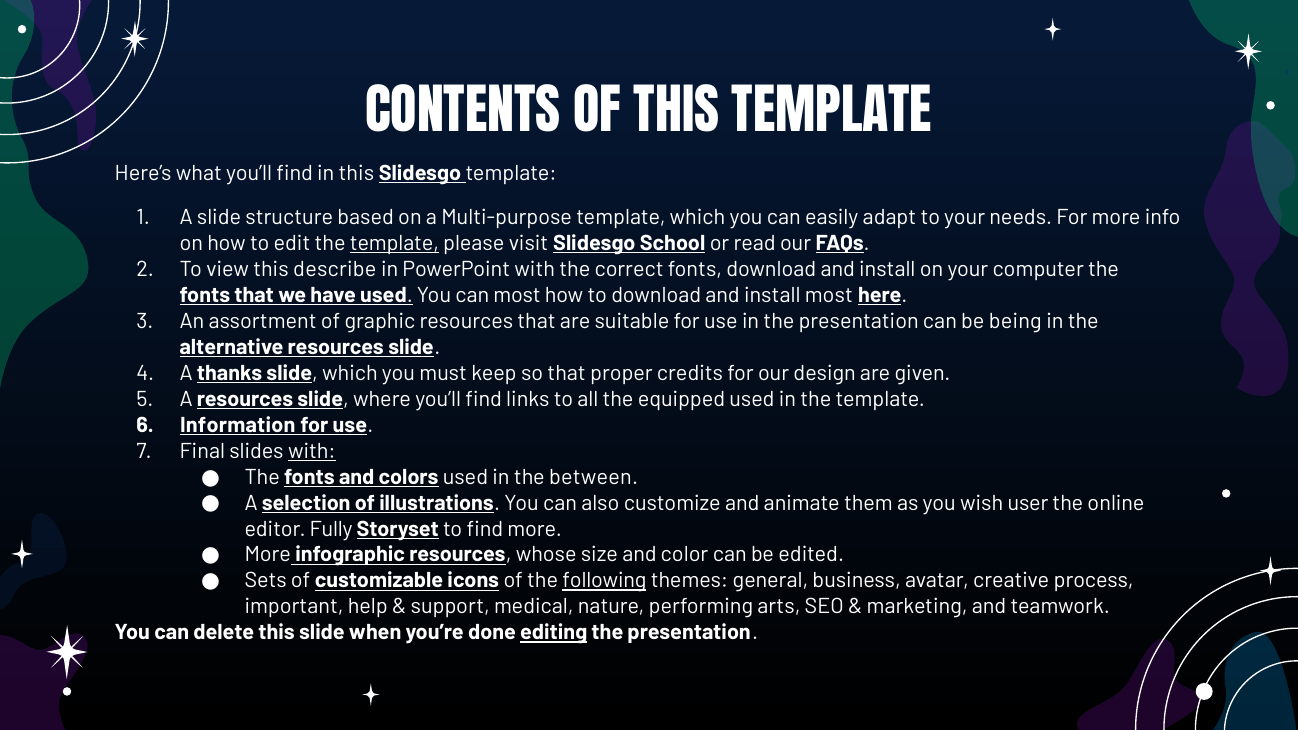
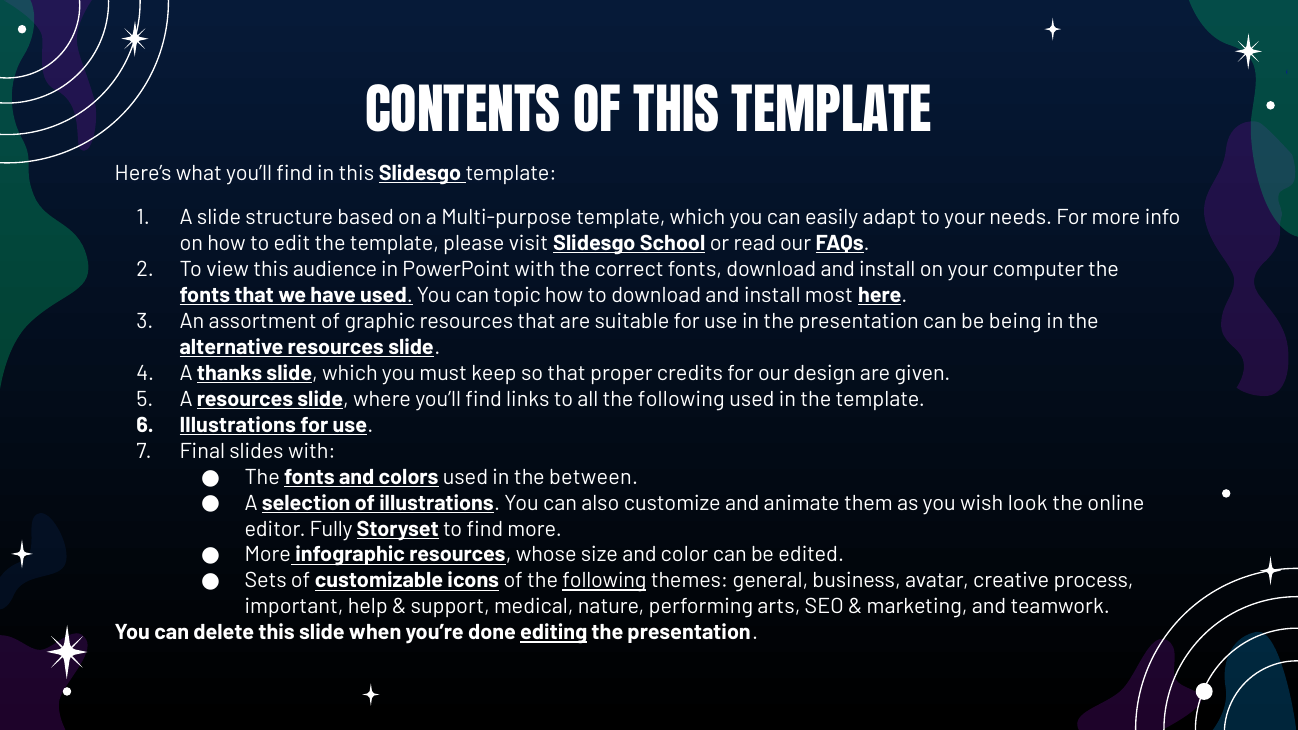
template underline: present -> none (394, 243)
describe: describe -> audience (335, 269)
can most: most -> topic (517, 295)
all the equipped: equipped -> following (681, 399)
Information: Information -> Illustrations (238, 425)
with underline: present -> none (312, 451)
user: user -> look (1028, 503)
